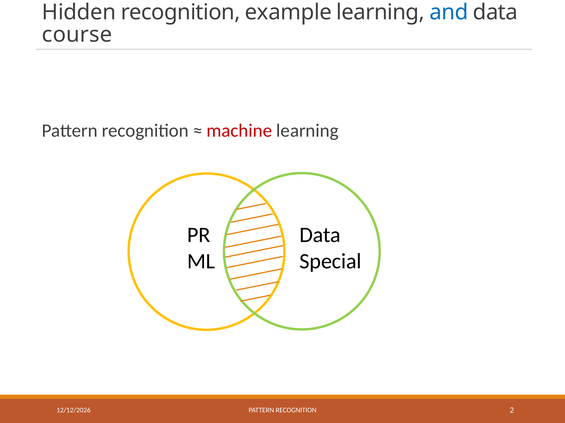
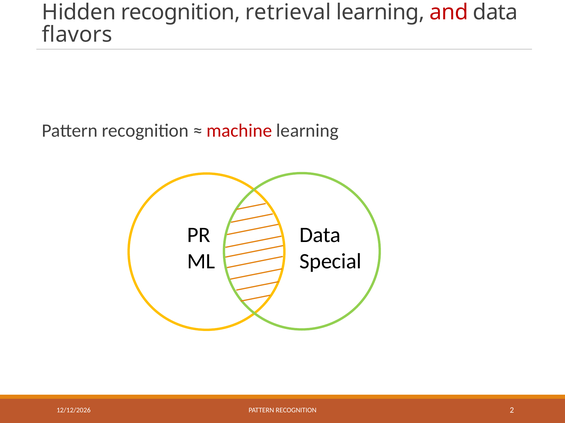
example: example -> retrieval (288, 12)
and colour: blue -> red (449, 12)
course: course -> flavors (77, 35)
